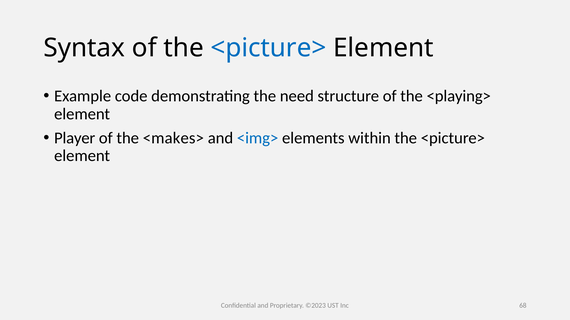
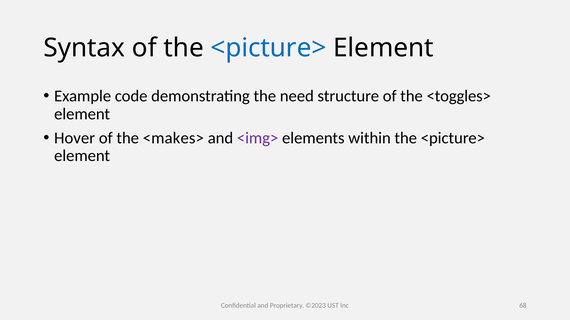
<playing>: <playing> -> <toggles> (459, 96)
Player: Player -> Hover (75, 138)
<img> colour: blue -> purple (258, 138)
